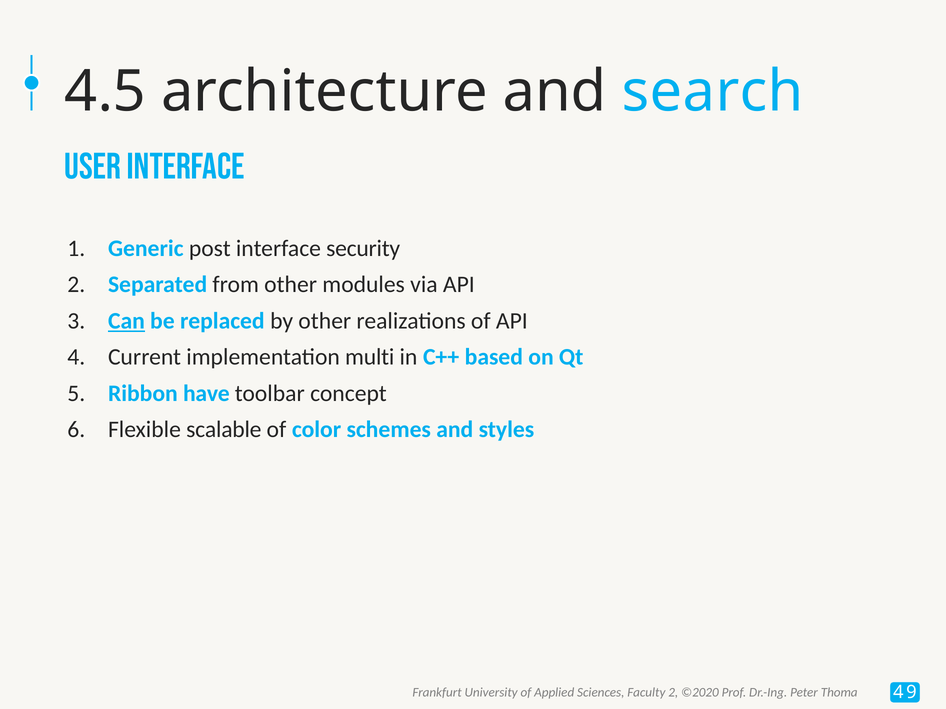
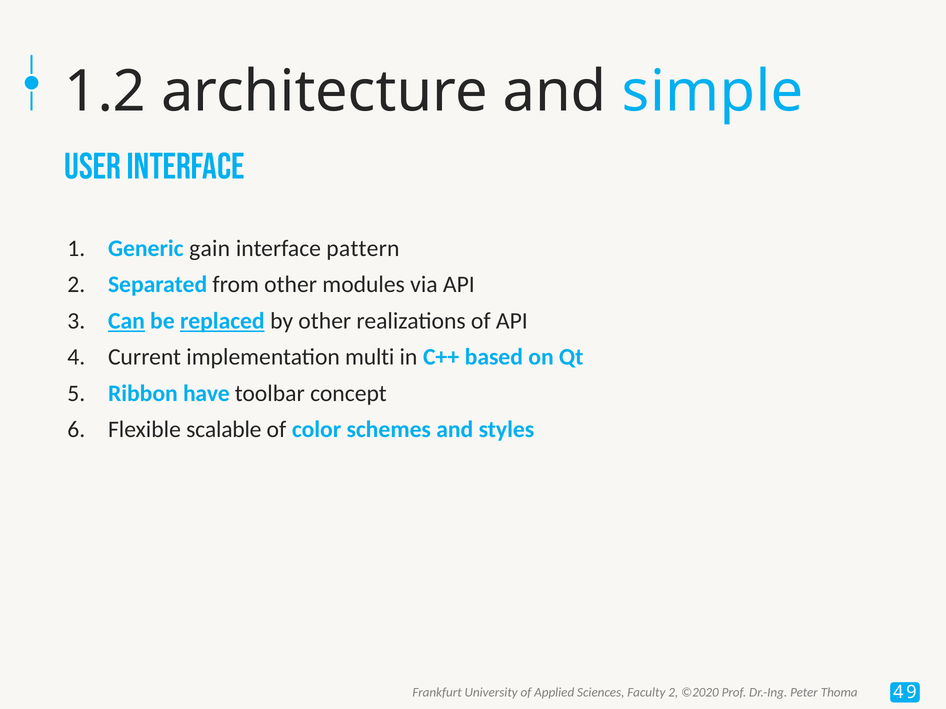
4.5: 4.5 -> 1.2 (105, 92)
search: search -> simple (713, 92)
post: post -> gain (210, 249)
security: security -> pattern (363, 249)
replaced underline: none -> present (222, 321)
